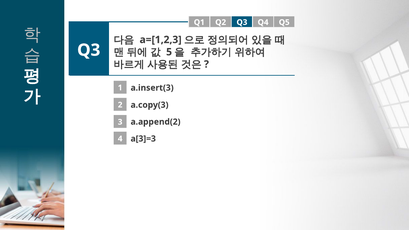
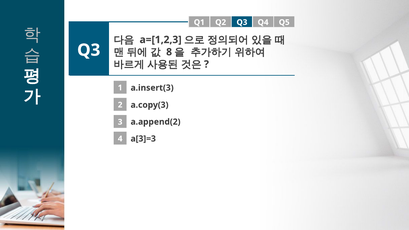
5: 5 -> 8 (169, 52)
